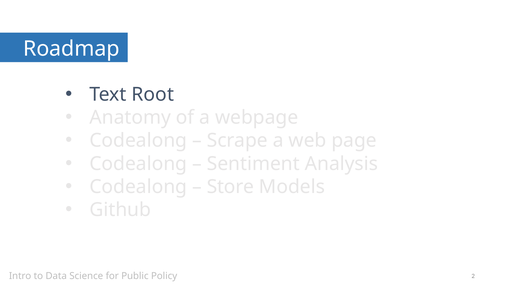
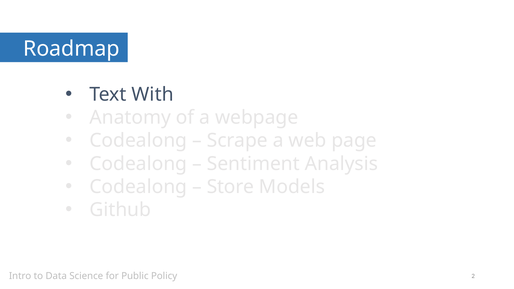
Root: Root -> With (153, 94)
